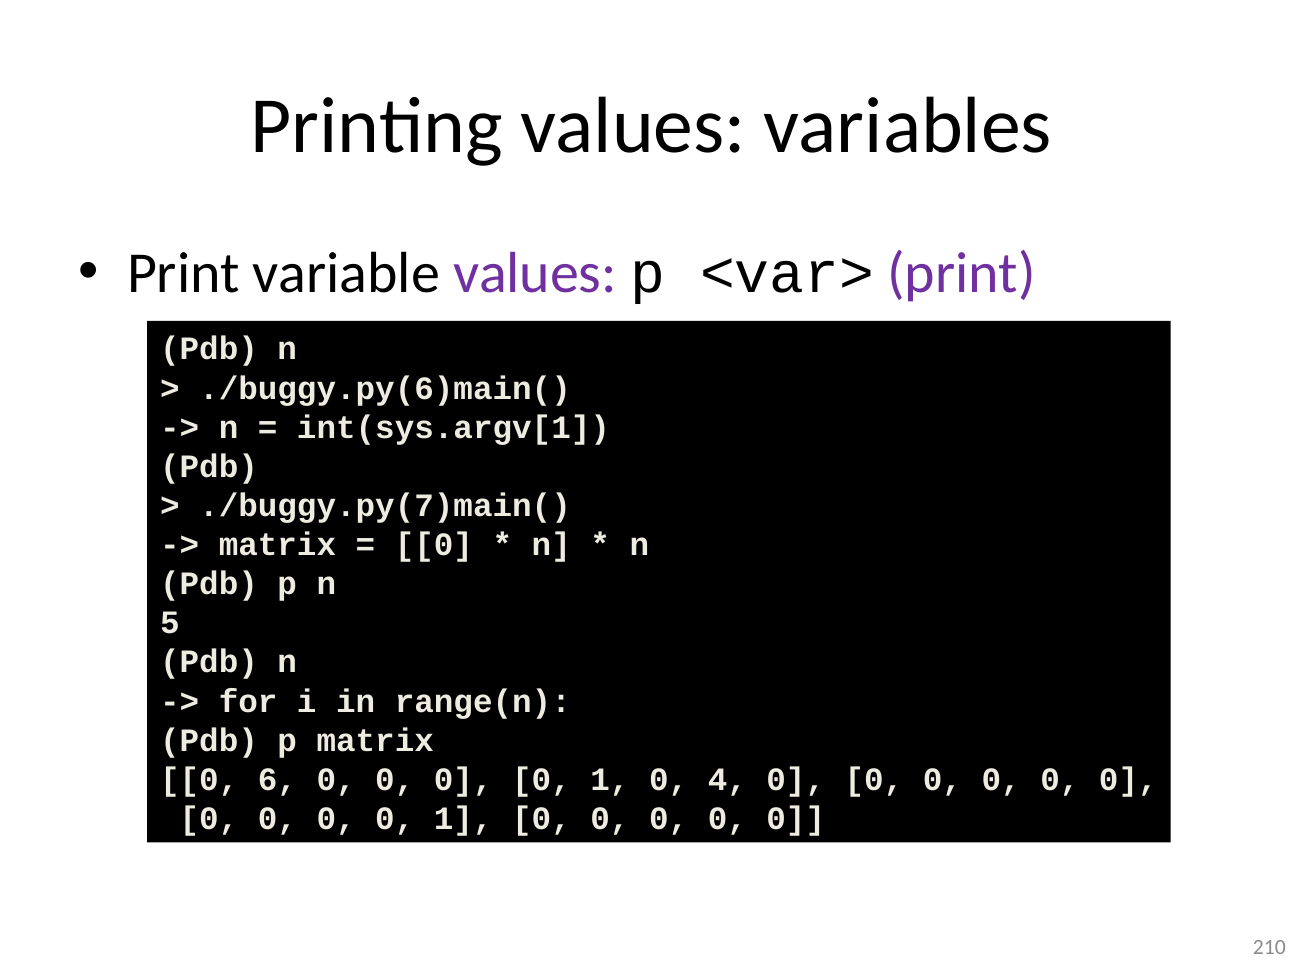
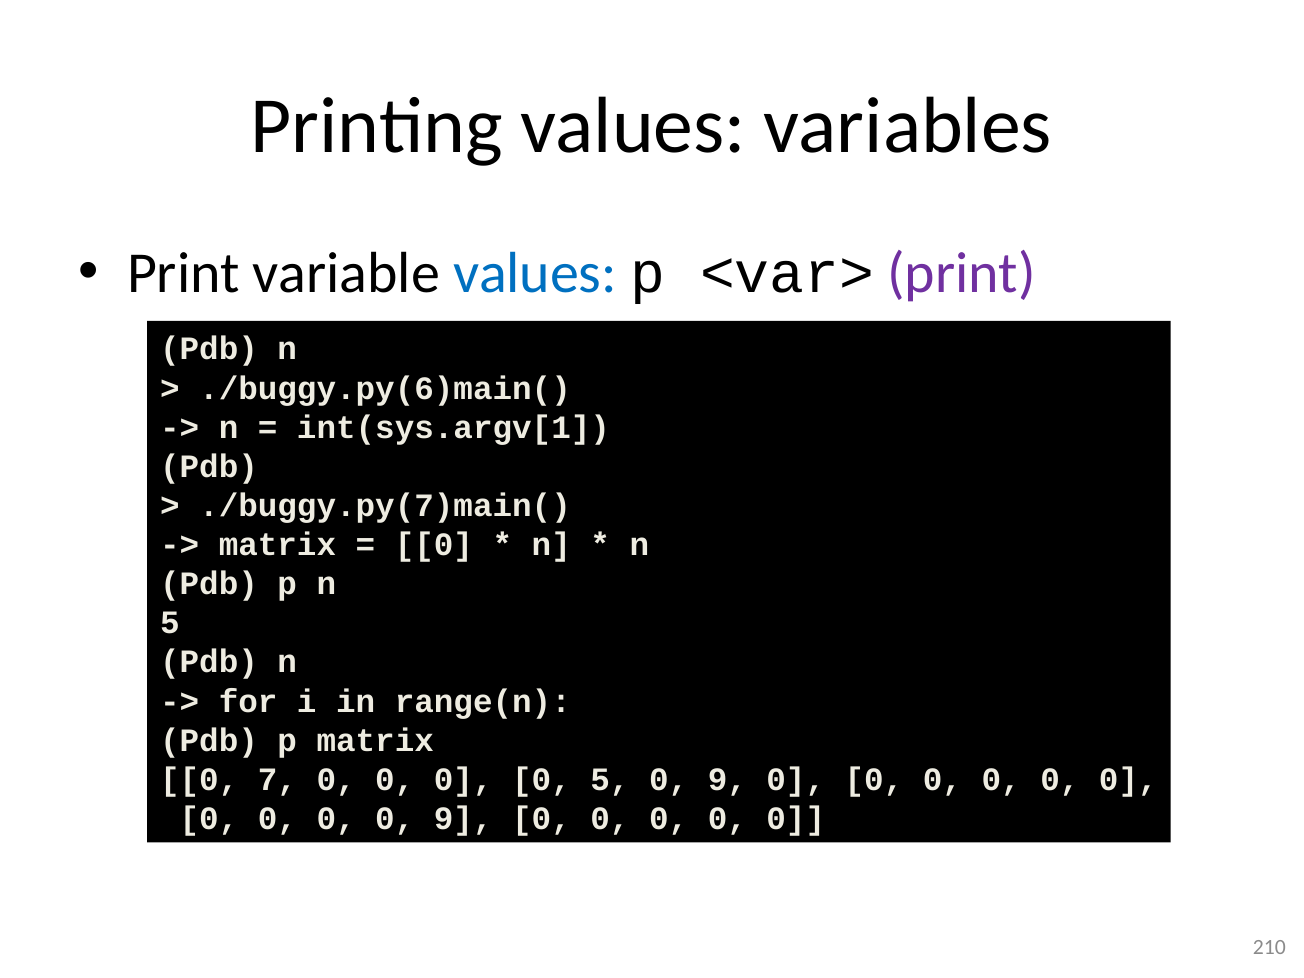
values colour: purple -> blue (535, 274)
6: 6 -> 7 (277, 779)
1: 1 -> 5 (610, 779)
4: 4 -> 9 (727, 779)
1: 1 -> 9 (463, 819)
